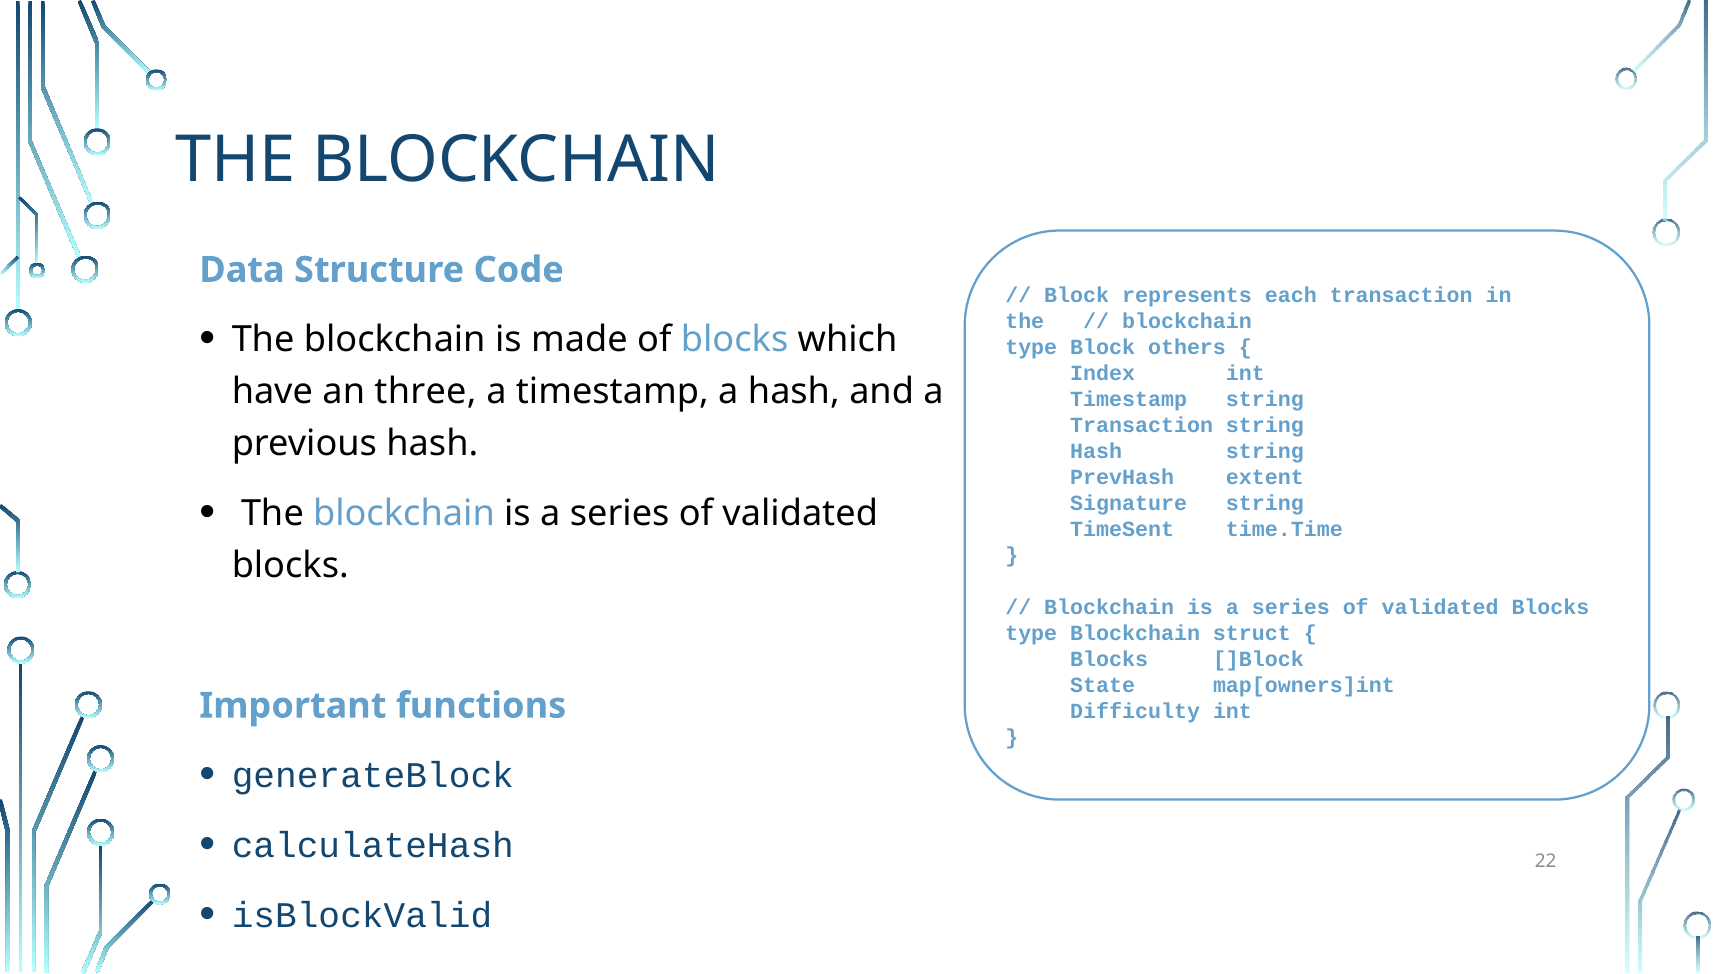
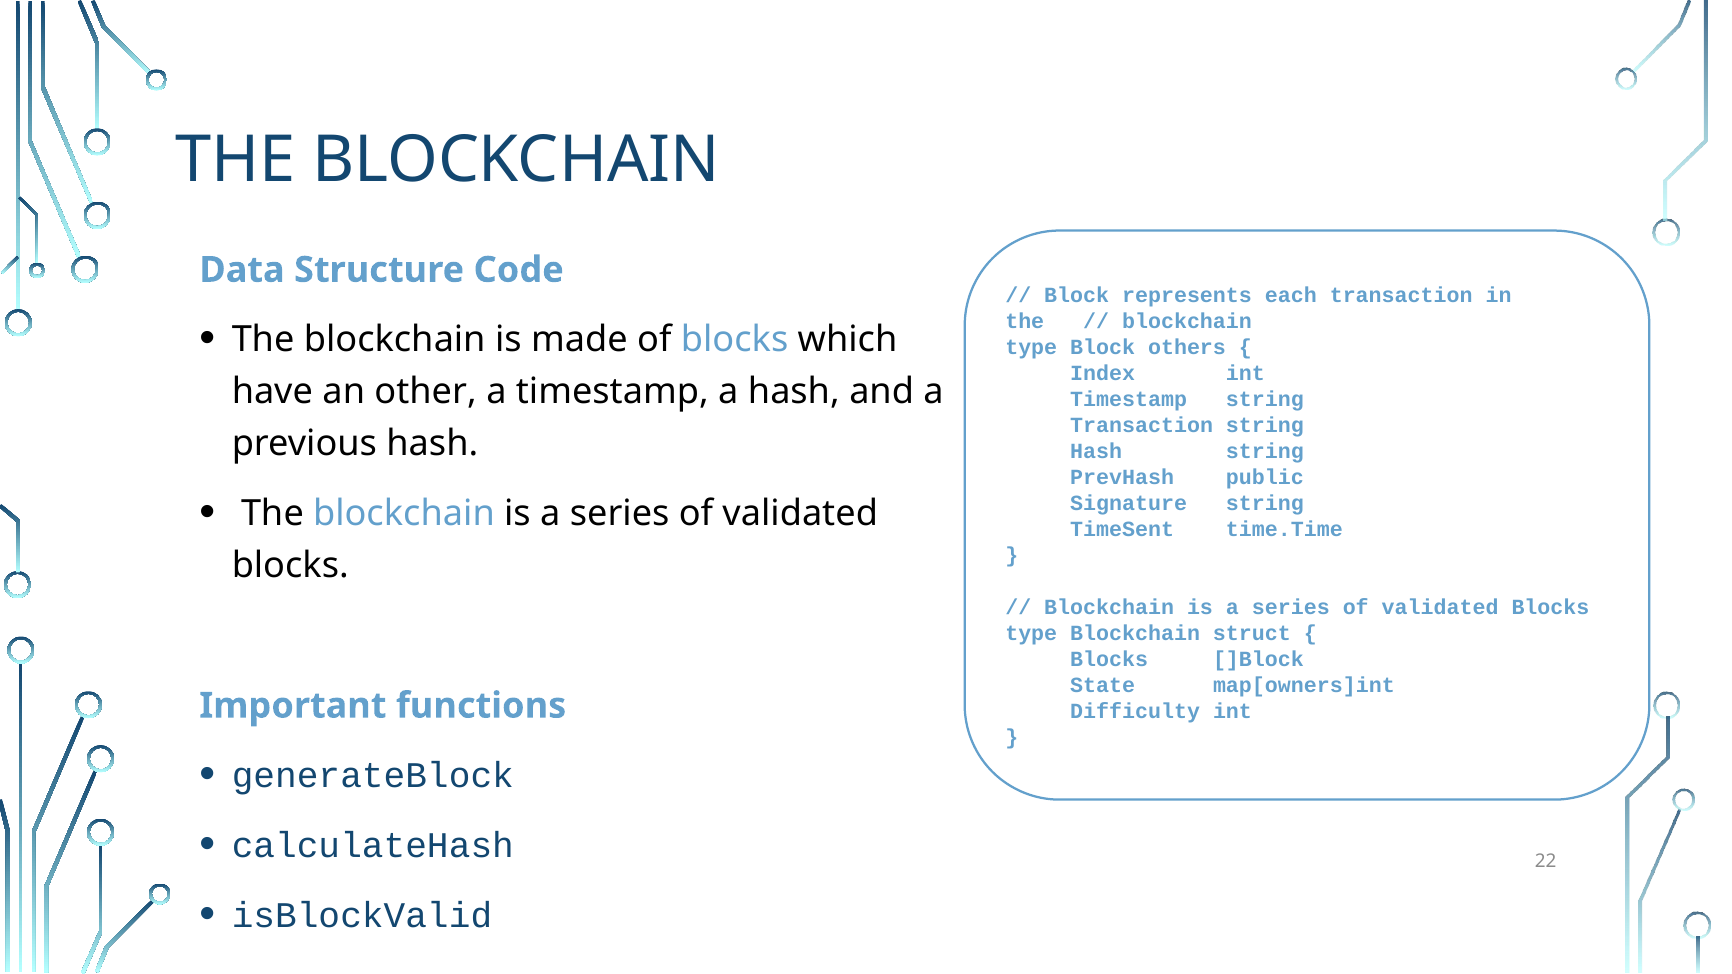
three: three -> other (426, 392)
extent: extent -> public (1265, 478)
